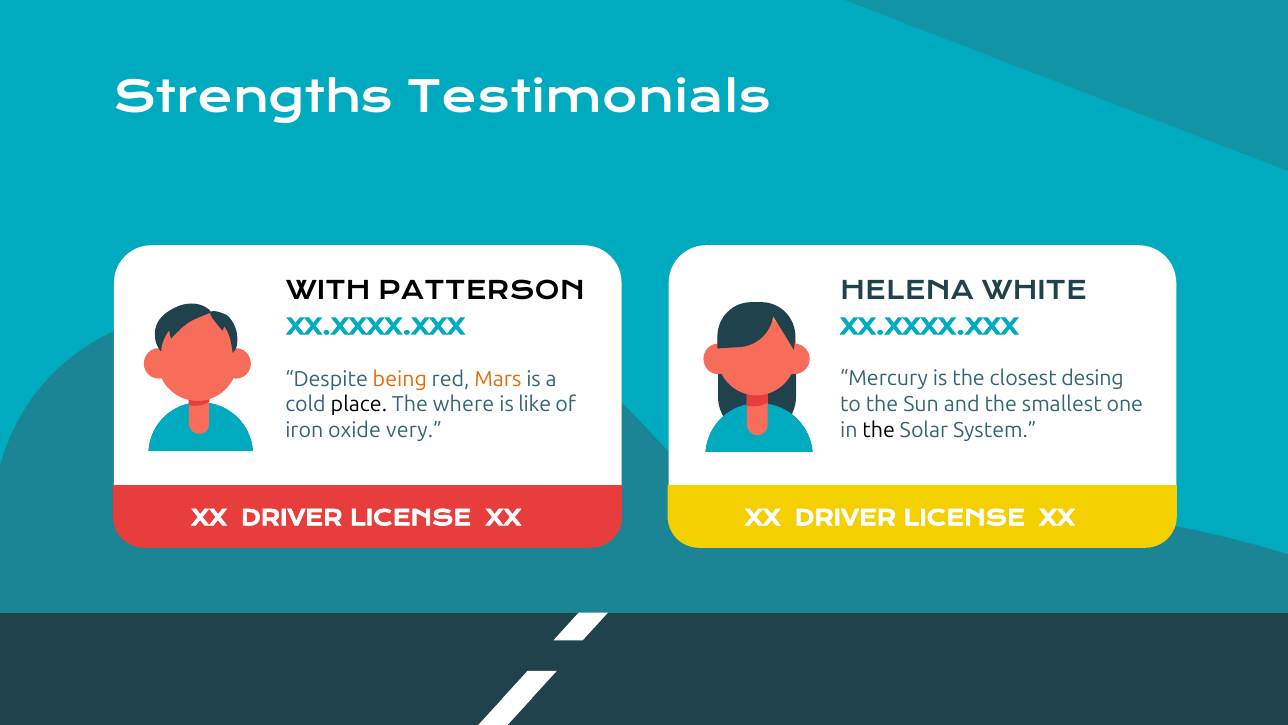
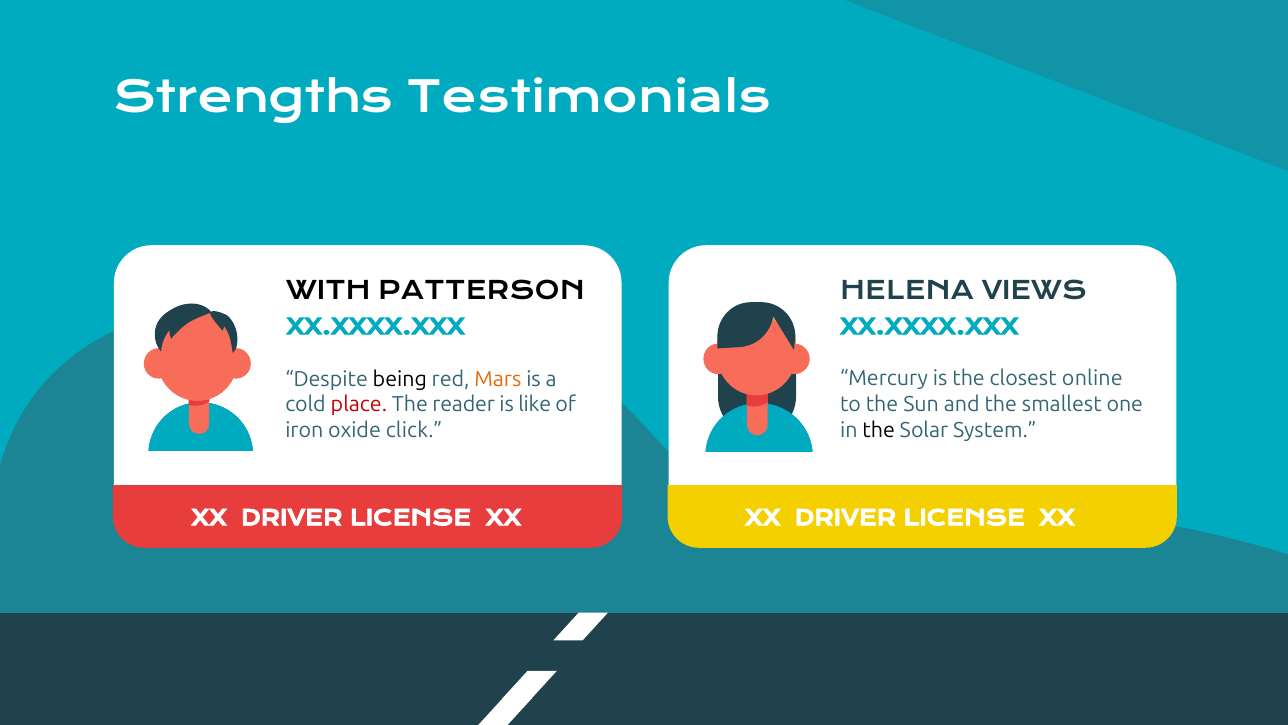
WHITE: WHITE -> VIEWS (1034, 291)
desing: desing -> online (1092, 378)
being colour: orange -> black (400, 379)
place colour: black -> red (359, 405)
where: where -> reader (464, 405)
very: very -> click (414, 430)
